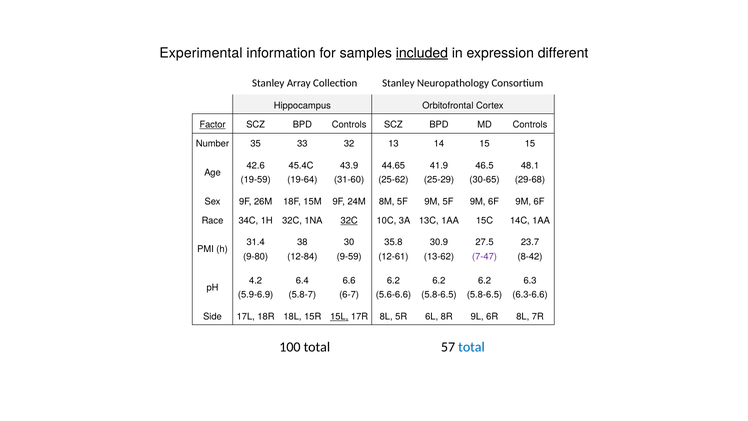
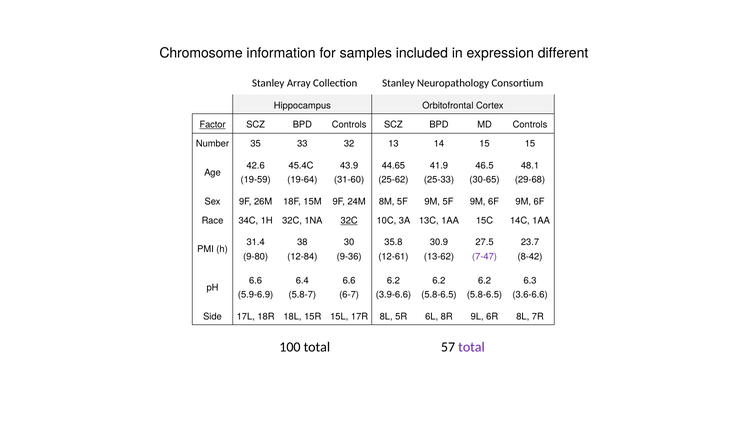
Experimental: Experimental -> Chromosome (201, 53)
included underline: present -> none (422, 53)
25-29: 25-29 -> 25-33 (439, 180)
9-59: 9-59 -> 9-36 (349, 256)
4.2: 4.2 -> 6.6 (256, 281)
5.6-6.6: 5.6-6.6 -> 3.9-6.6 (393, 295)
6.3-6.6: 6.3-6.6 -> 3.6-6.6 (530, 295)
15L underline: present -> none (339, 316)
total colour: blue -> purple (471, 347)
